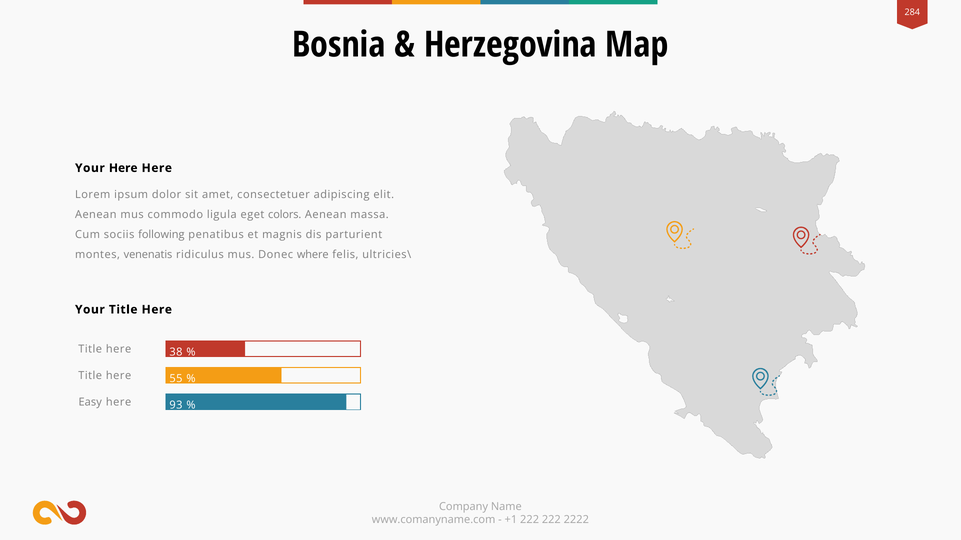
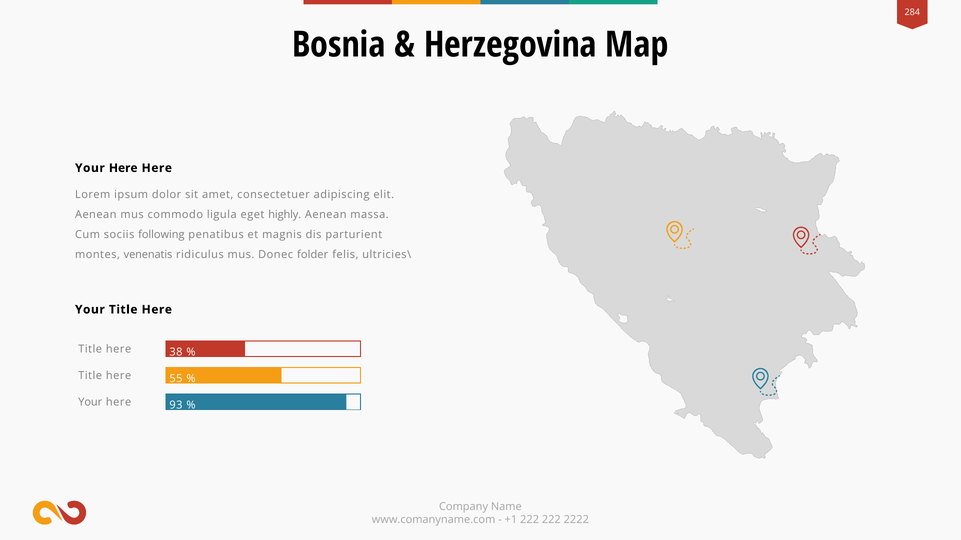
colors: colors -> highly (285, 215)
where: where -> folder (313, 255)
Easy: Easy -> Your (90, 403)
